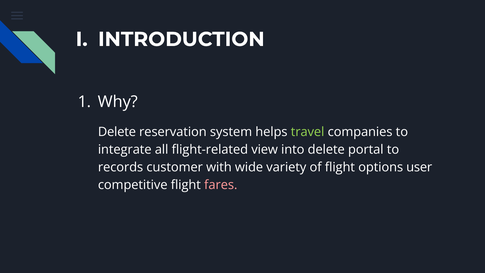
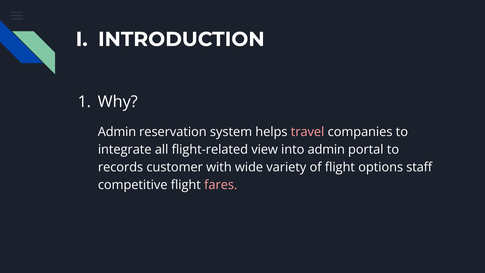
Delete: Delete -> Admin (117, 132)
travel colour: light green -> pink (308, 132)
into delete: delete -> admin (326, 150)
user: user -> staff (419, 167)
